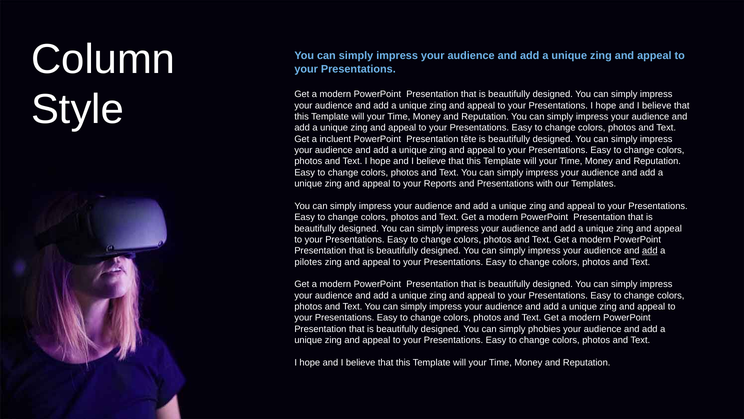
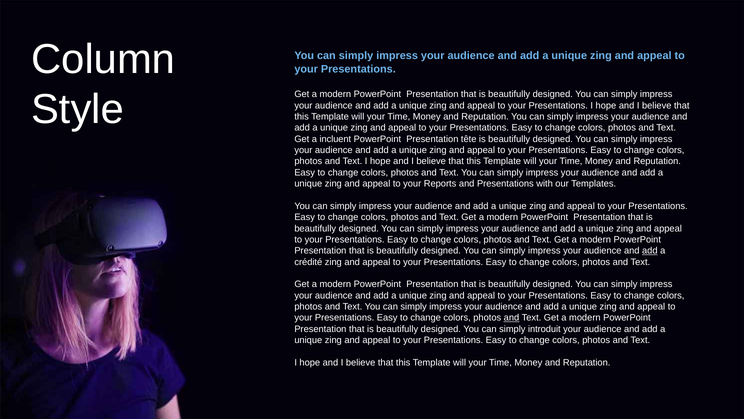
pilotes: pilotes -> crédité (308, 262)
and underline: none -> present (511, 317)
phobies: phobies -> introduit (544, 329)
